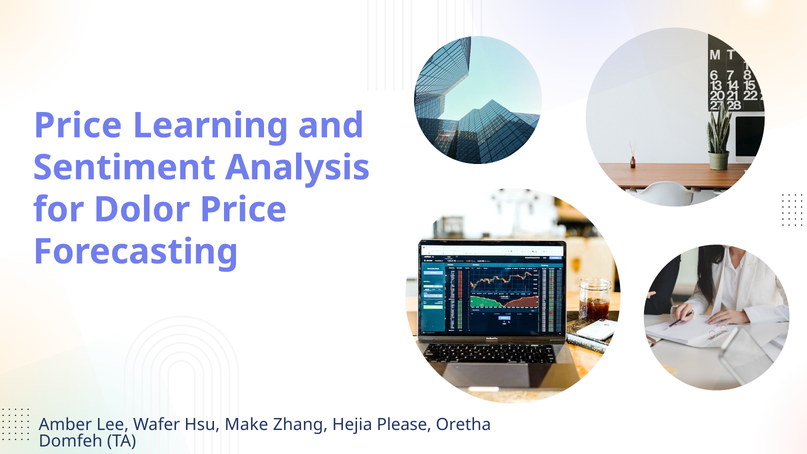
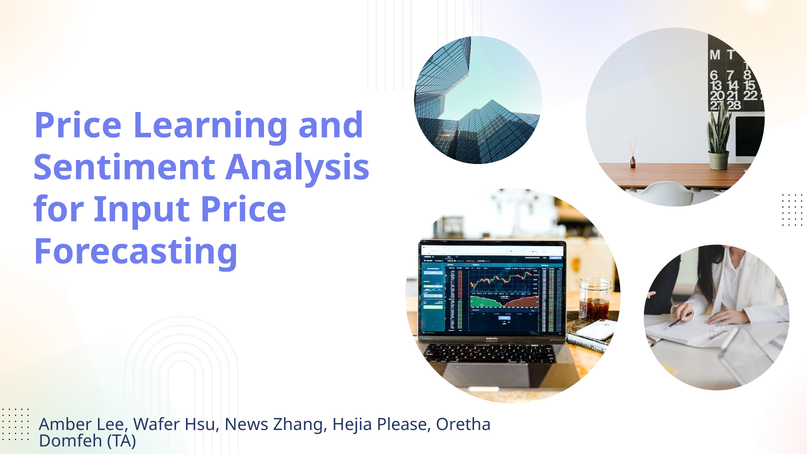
Dolor: Dolor -> Input (142, 210)
Make: Make -> News (246, 425)
